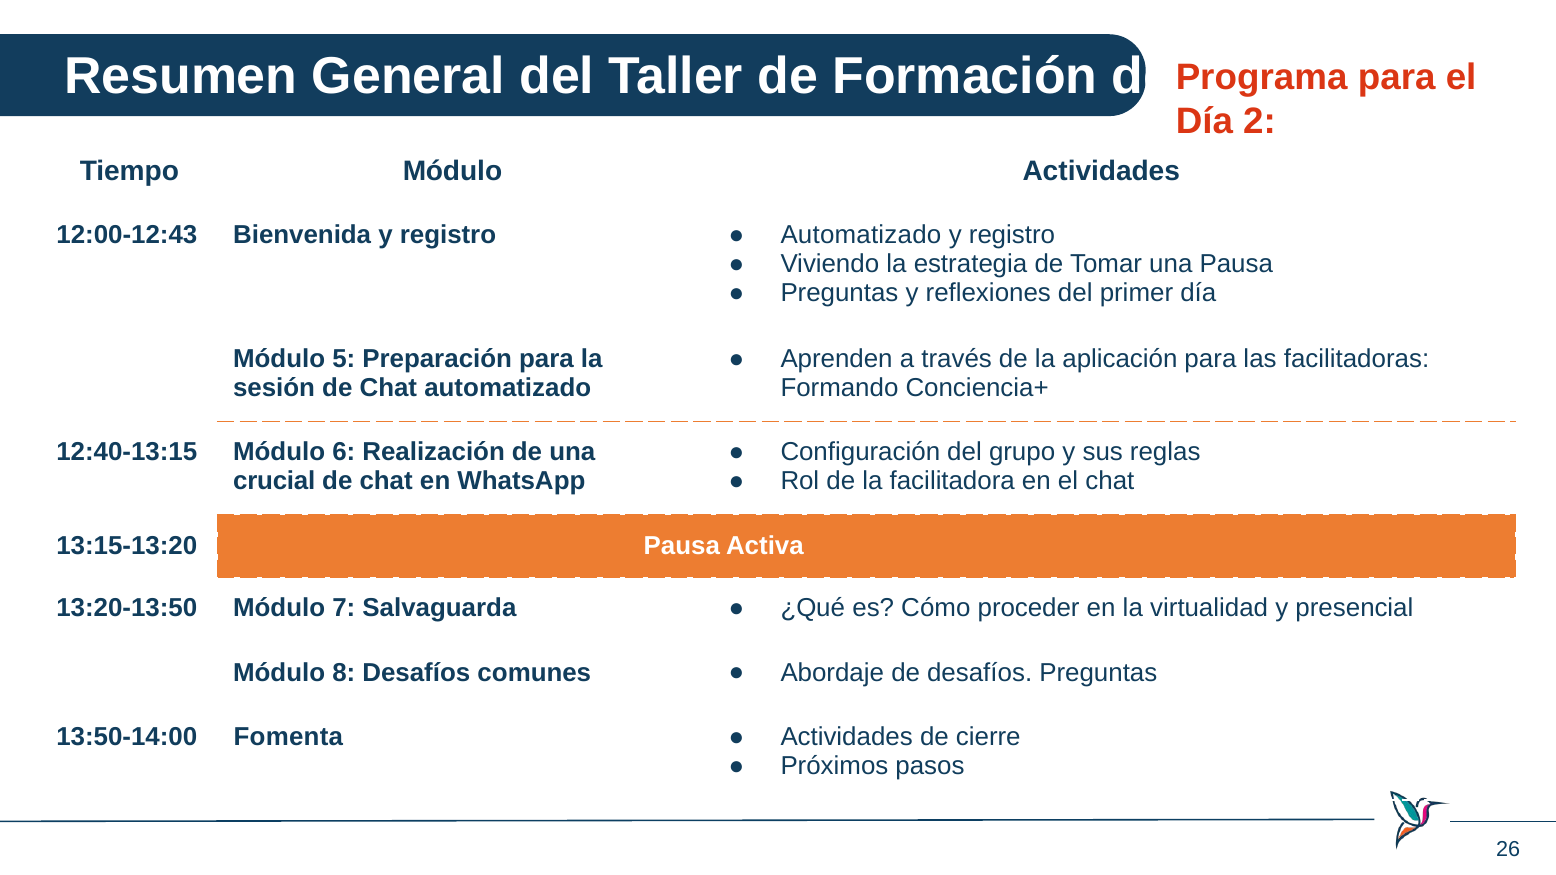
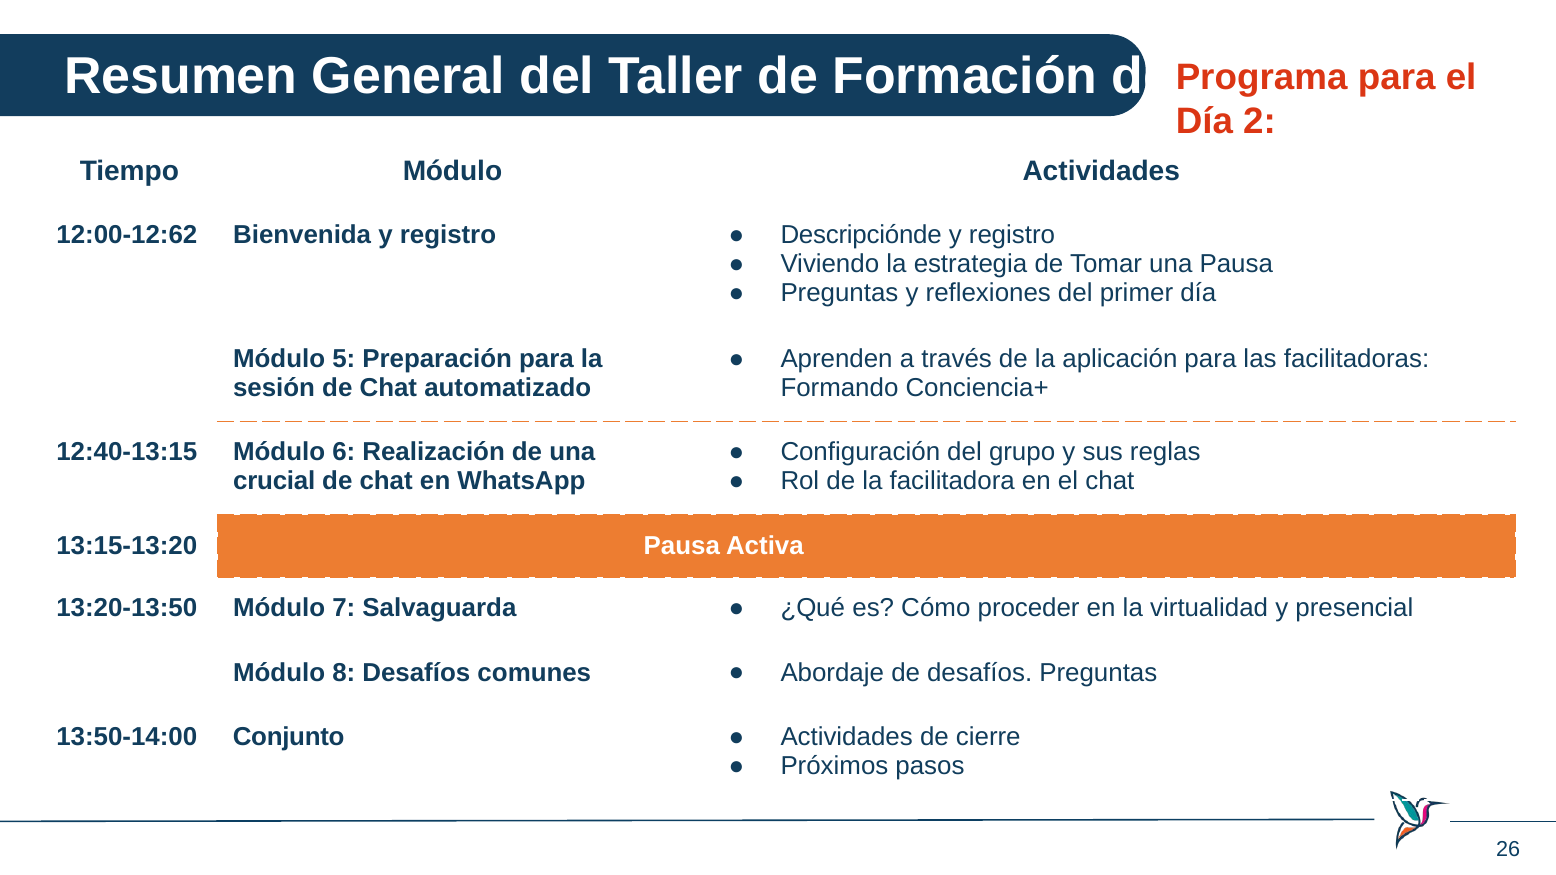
12:00-12:43: 12:00-12:43 -> 12:00-12:62 (127, 235)
Automatizado: Automatizado -> Descripciónde (861, 235)
Fomenta: Fomenta -> Conjunto (289, 738)
